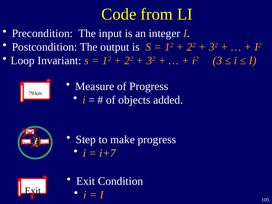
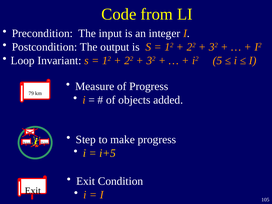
3: 3 -> 5 (217, 61)
i+7: i+7 -> i+5 (108, 153)
